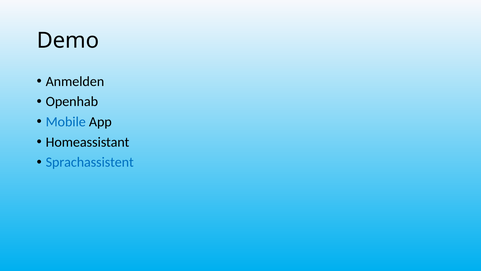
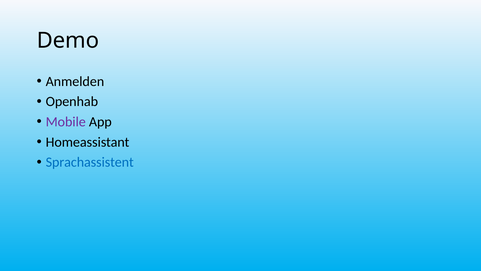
Mobile colour: blue -> purple (66, 122)
